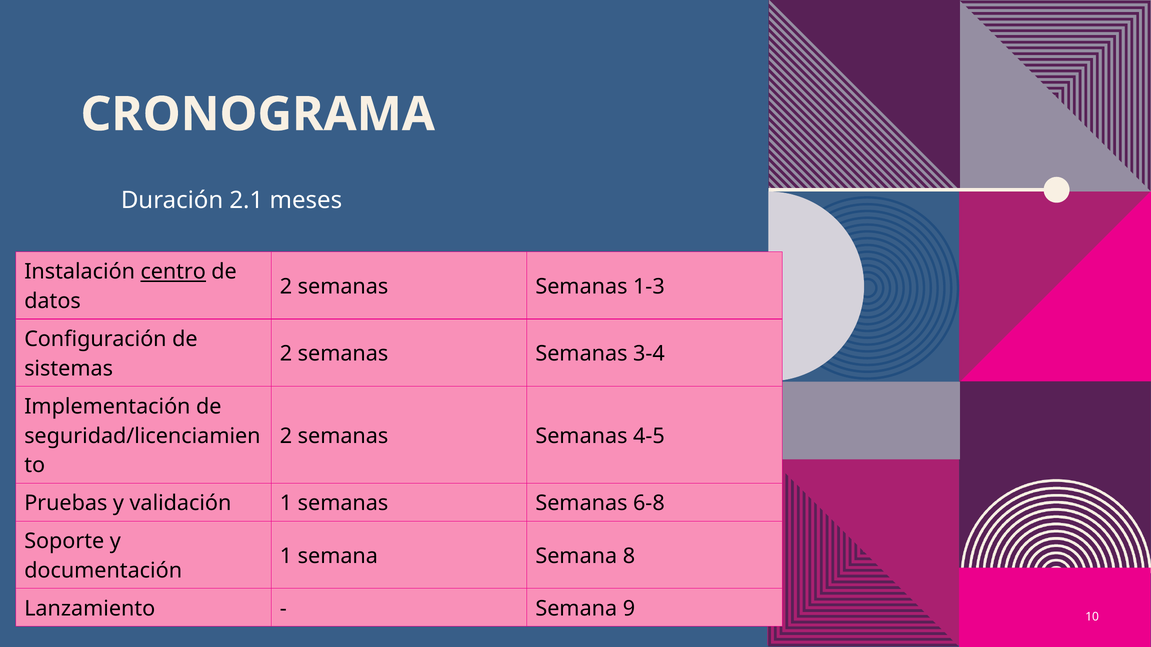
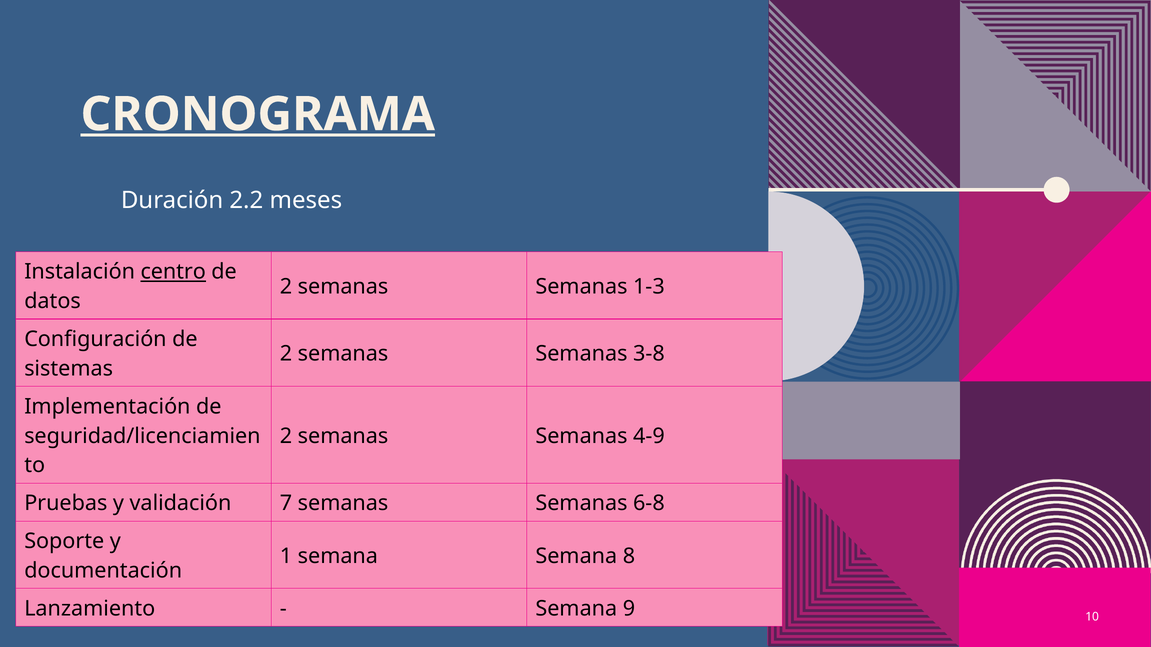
CRONOGRAMA underline: none -> present (258, 115)
2.1: 2.1 -> 2.2 (246, 201)
3-4: 3-4 -> 3-8 (649, 354)
4-5: 4-5 -> 4-9 (649, 436)
validación 1: 1 -> 7 (286, 504)
